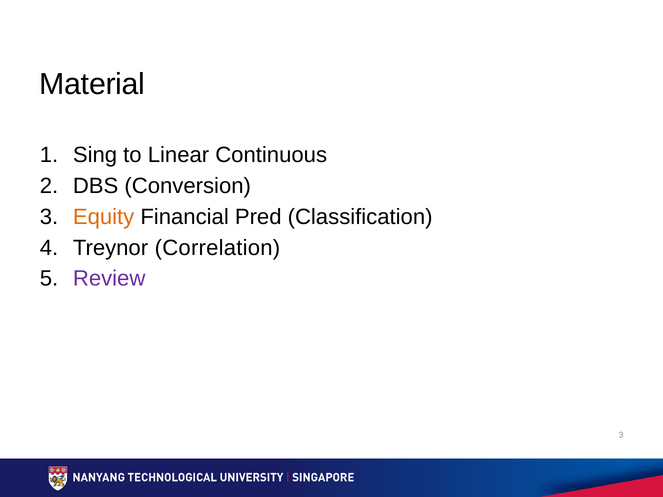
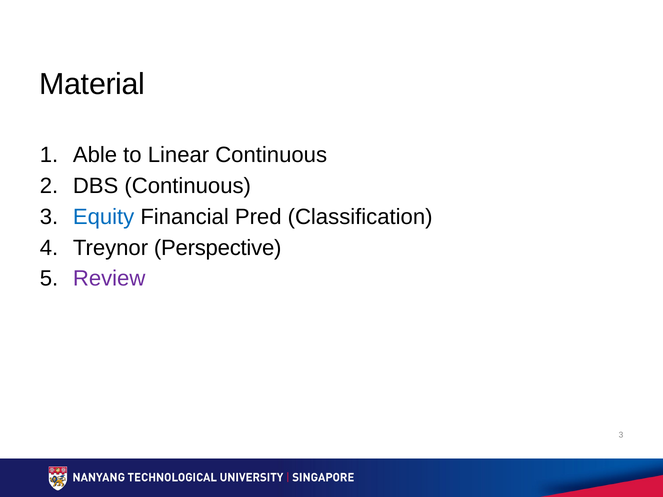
Sing: Sing -> Able (95, 155)
DBS Conversion: Conversion -> Continuous (188, 186)
Equity colour: orange -> blue (104, 217)
Correlation: Correlation -> Perspective (218, 248)
